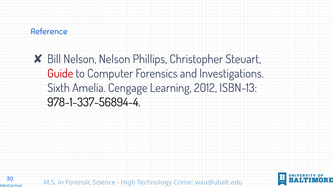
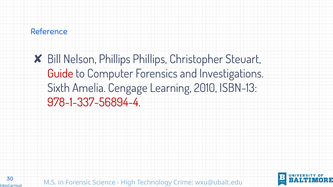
Nelson Nelson: Nelson -> Phillips (115, 59)
2012: 2012 -> 2010 (205, 88)
978-1-337-56894-4 colour: black -> red (94, 103)
